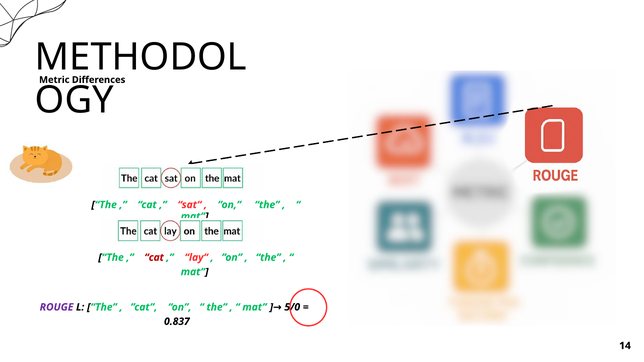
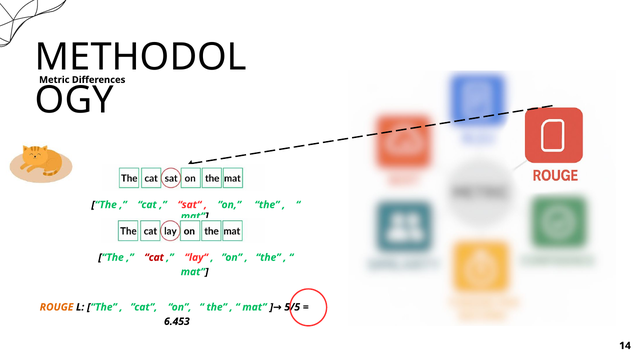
ROUGE colour: purple -> orange (57, 307)
5/0: 5/0 -> 5/5 (292, 307)
0.837: 0.837 -> 6.453 (177, 322)
